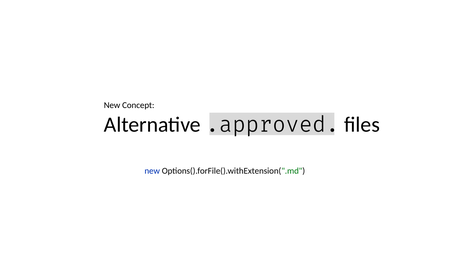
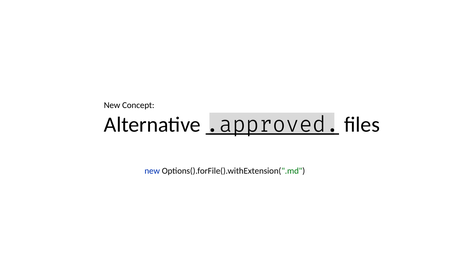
.approved underline: none -> present (272, 125)
